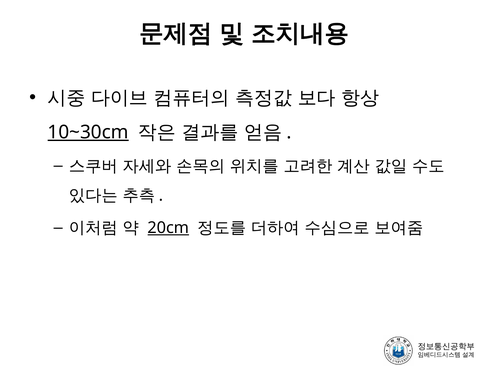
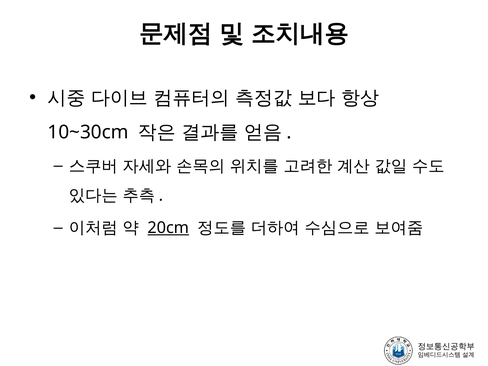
10~30cm underline: present -> none (88, 132)
